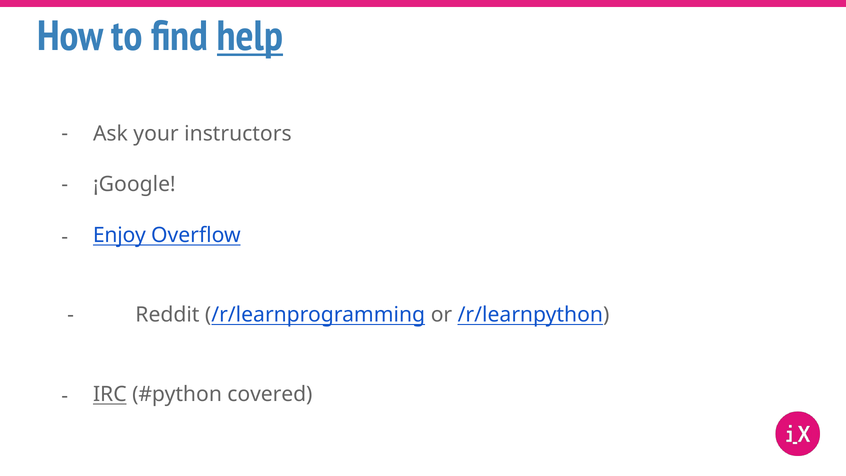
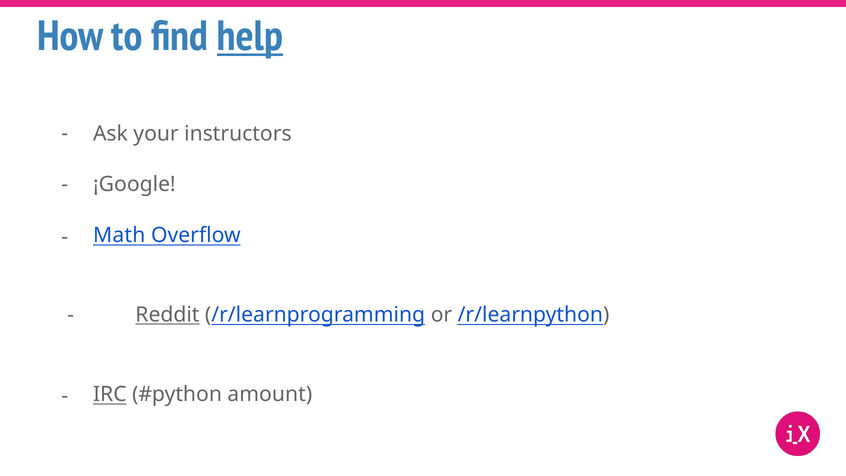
Enjoy: Enjoy -> Math (119, 235)
Reddit underline: none -> present (167, 315)
covered: covered -> amount (270, 394)
